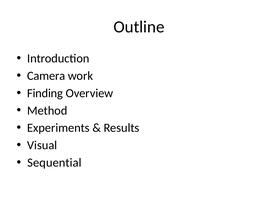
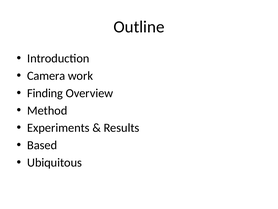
Visual: Visual -> Based (42, 145)
Sequential: Sequential -> Ubiquitous (55, 162)
